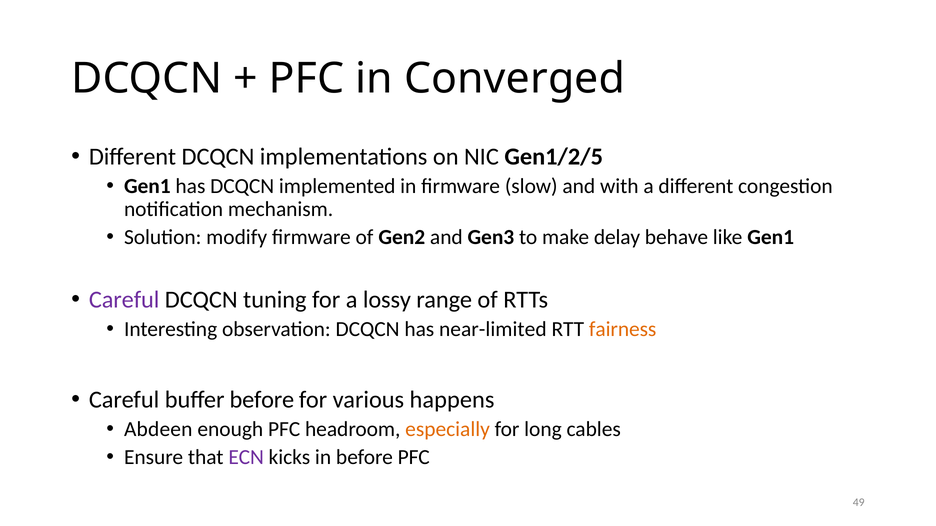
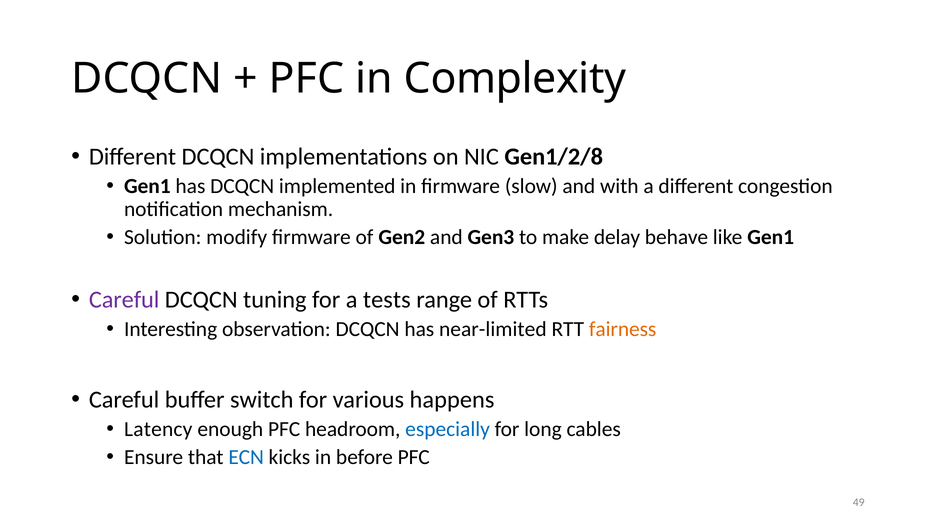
Converged: Converged -> Complexity (515, 79)
Gen1/2/5: Gen1/2/5 -> Gen1/2/8 (554, 157)
lossy: lossy -> tests (387, 300)
buffer before: before -> switch (262, 400)
Abdeen: Abdeen -> Latency (158, 430)
especially colour: orange -> blue (448, 430)
ECN colour: purple -> blue (246, 458)
